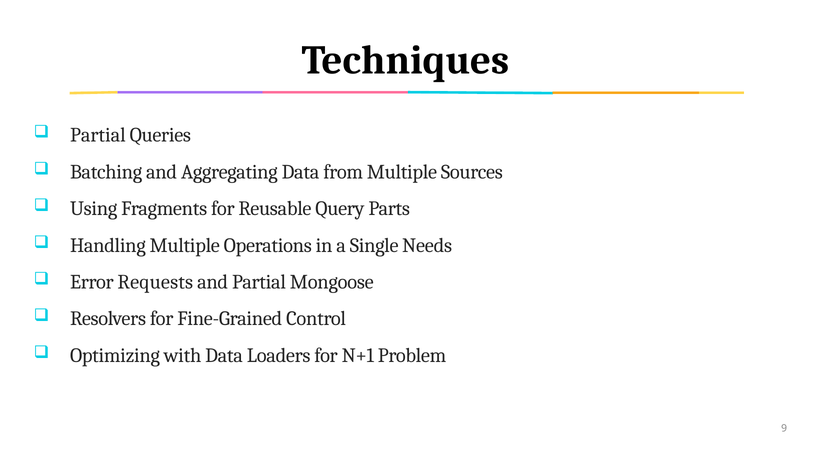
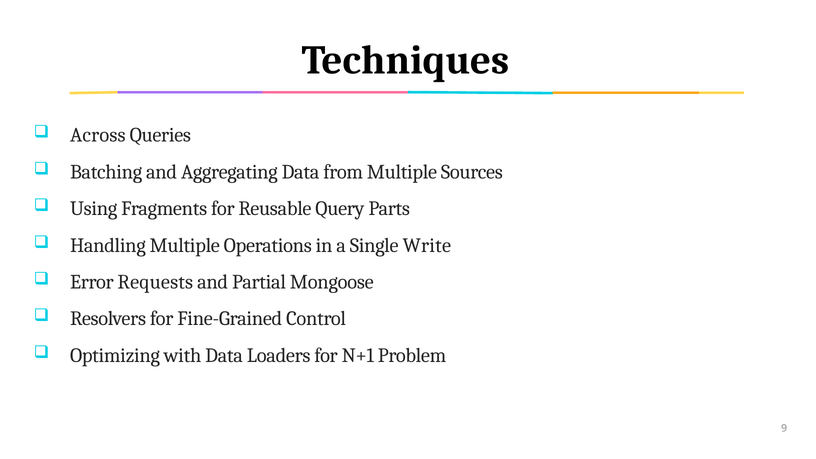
Partial: Partial -> Across (98, 135)
Needs: Needs -> Write (427, 245)
